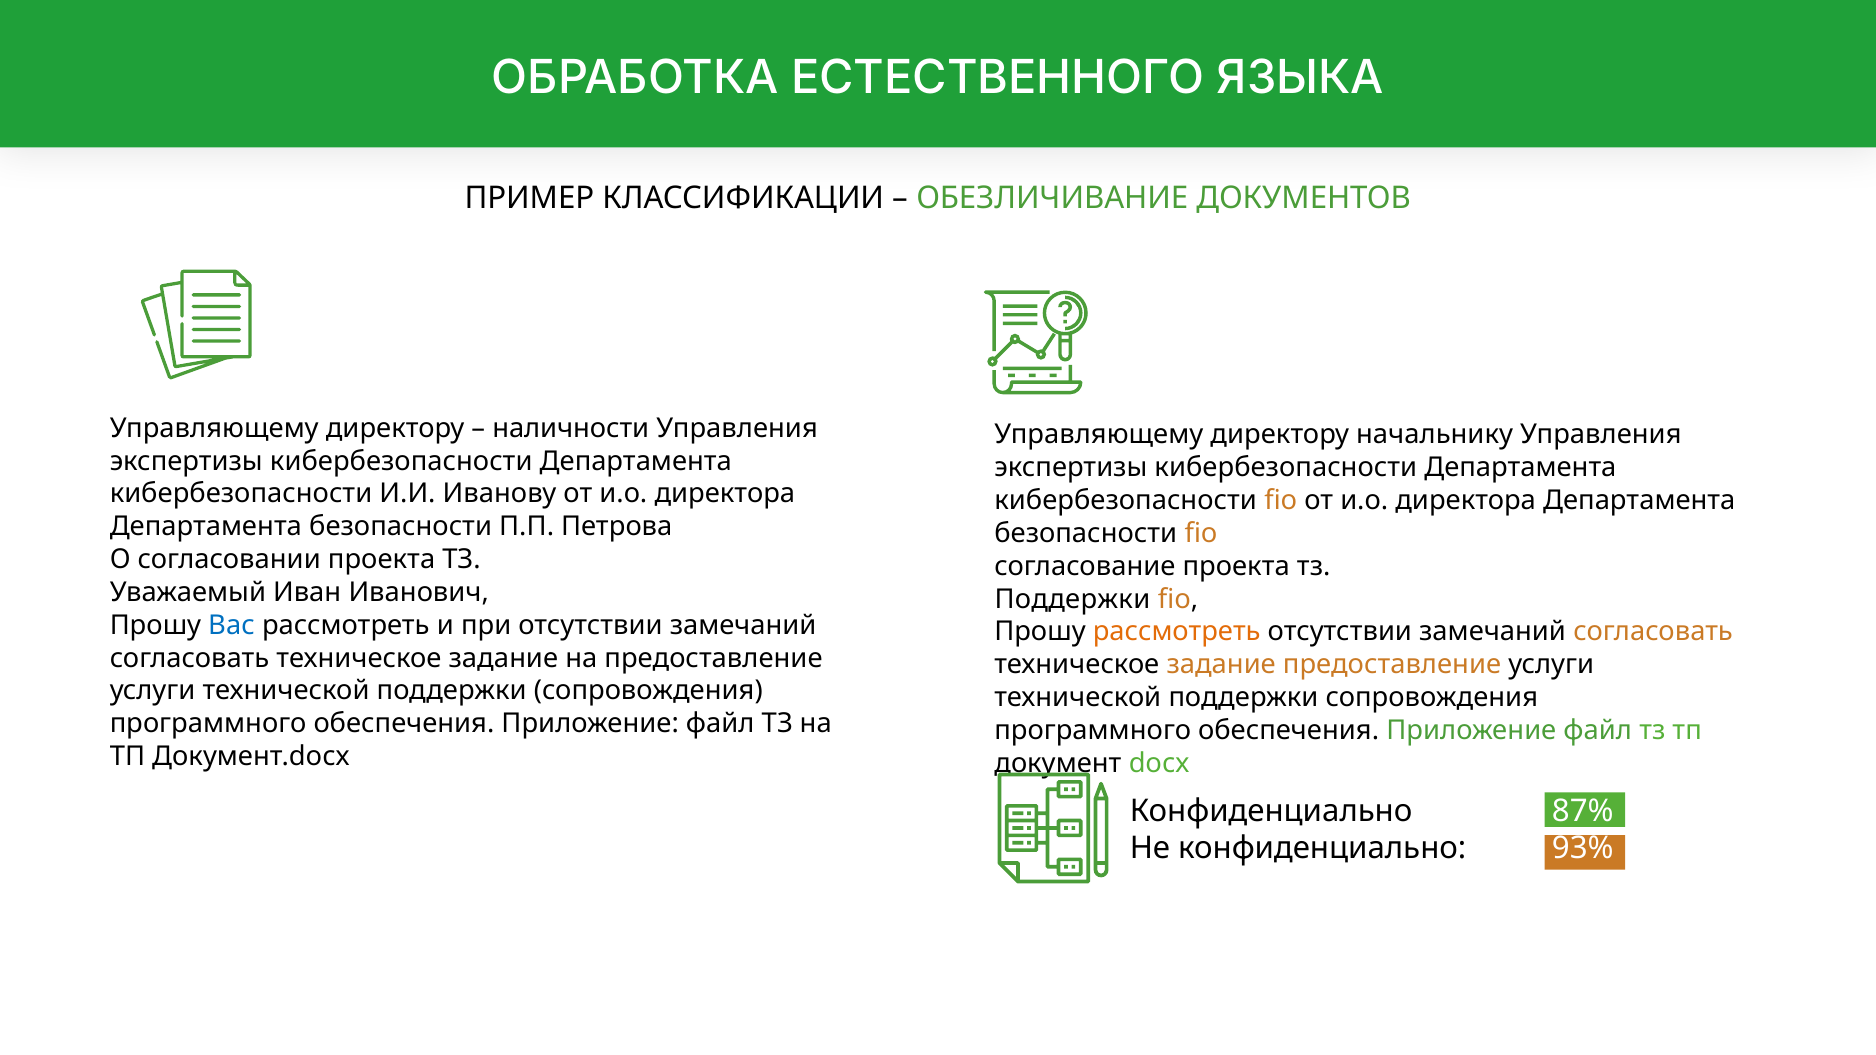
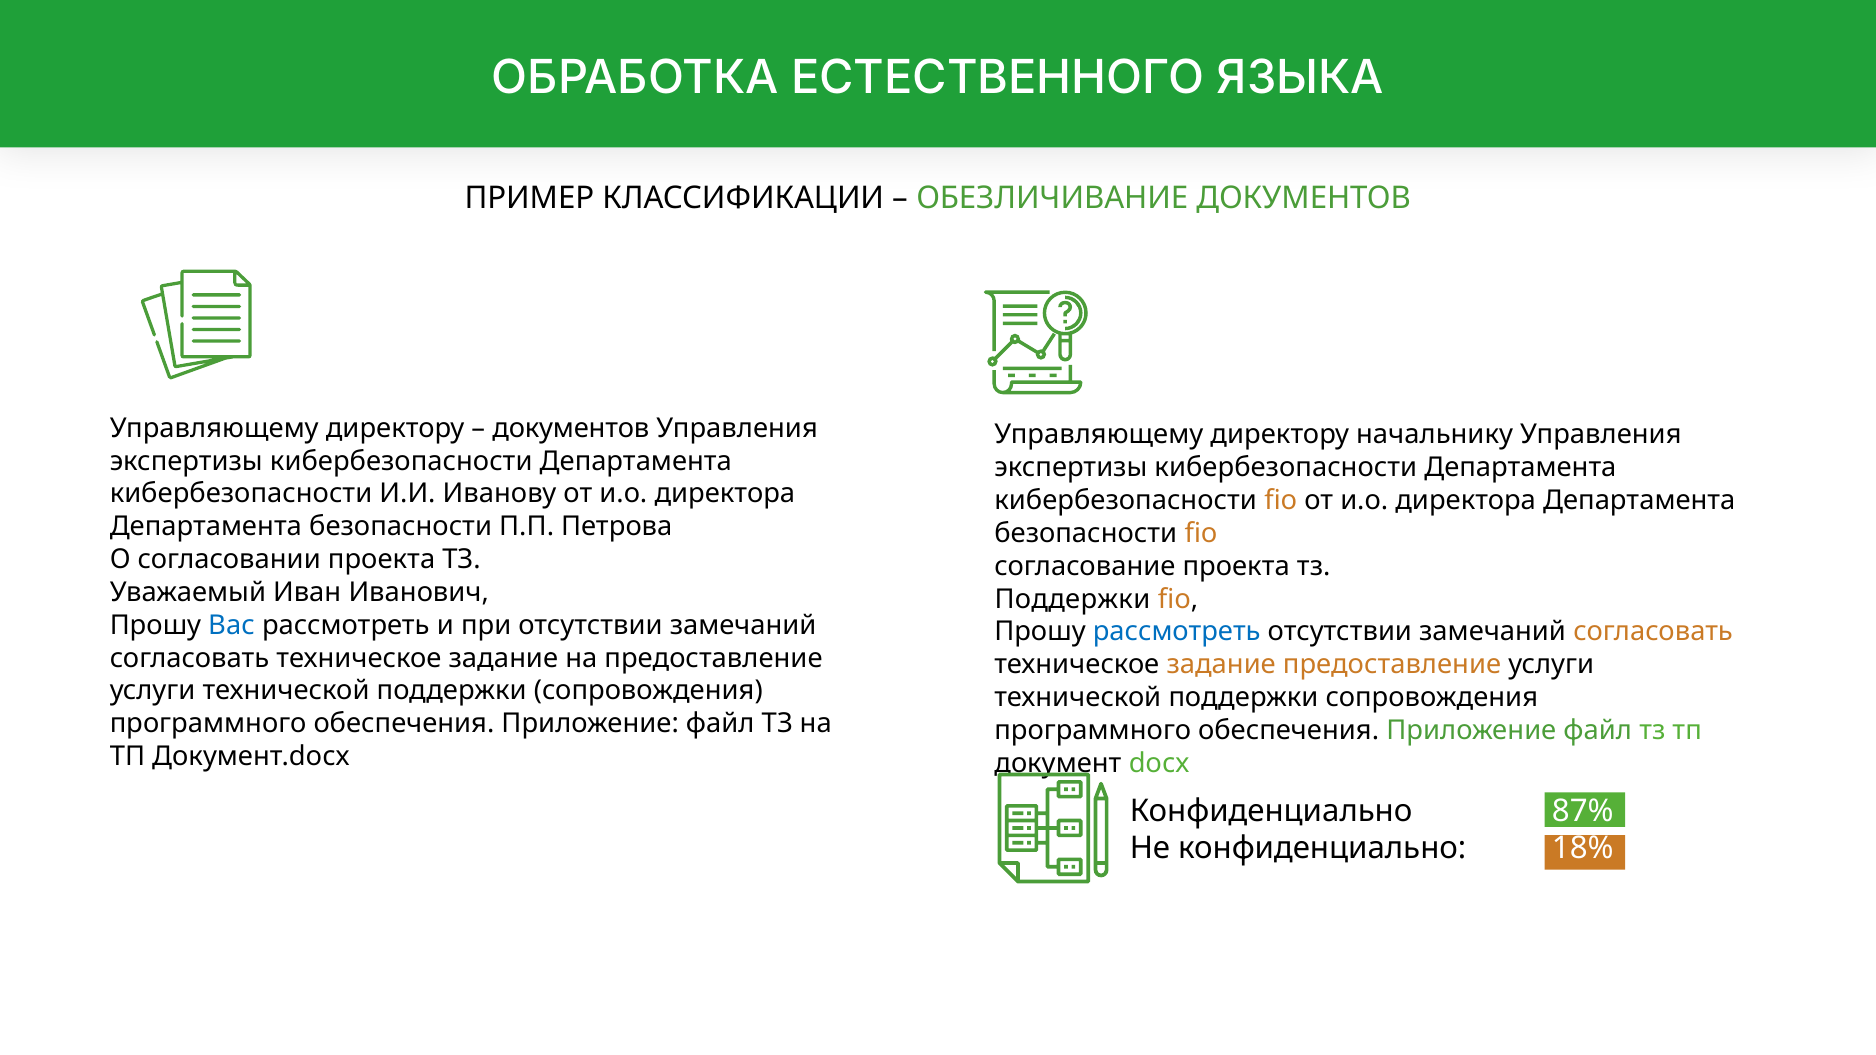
наличности: наличности -> документов (571, 428)
рассмотреть colour: orange -> blue (1177, 632)
93%: 93% -> 18% (1583, 849)
